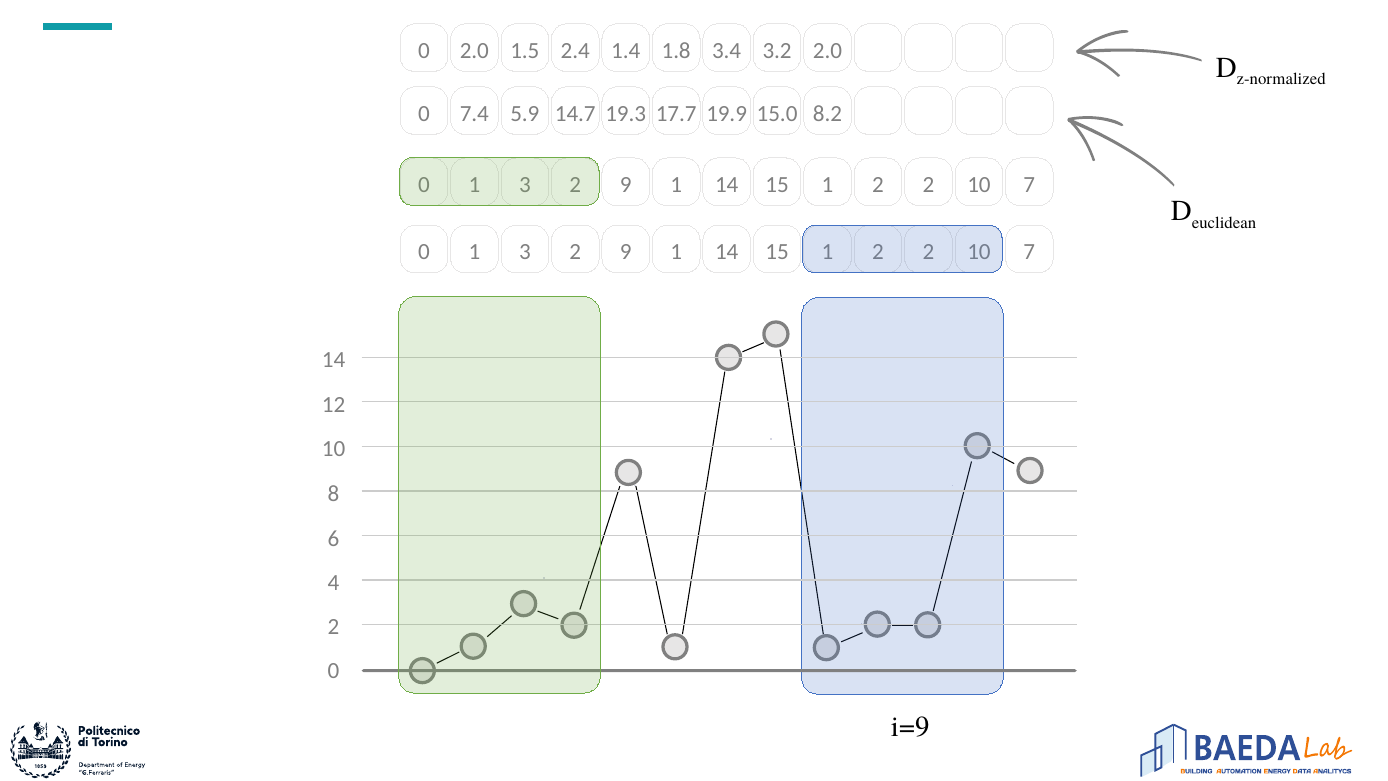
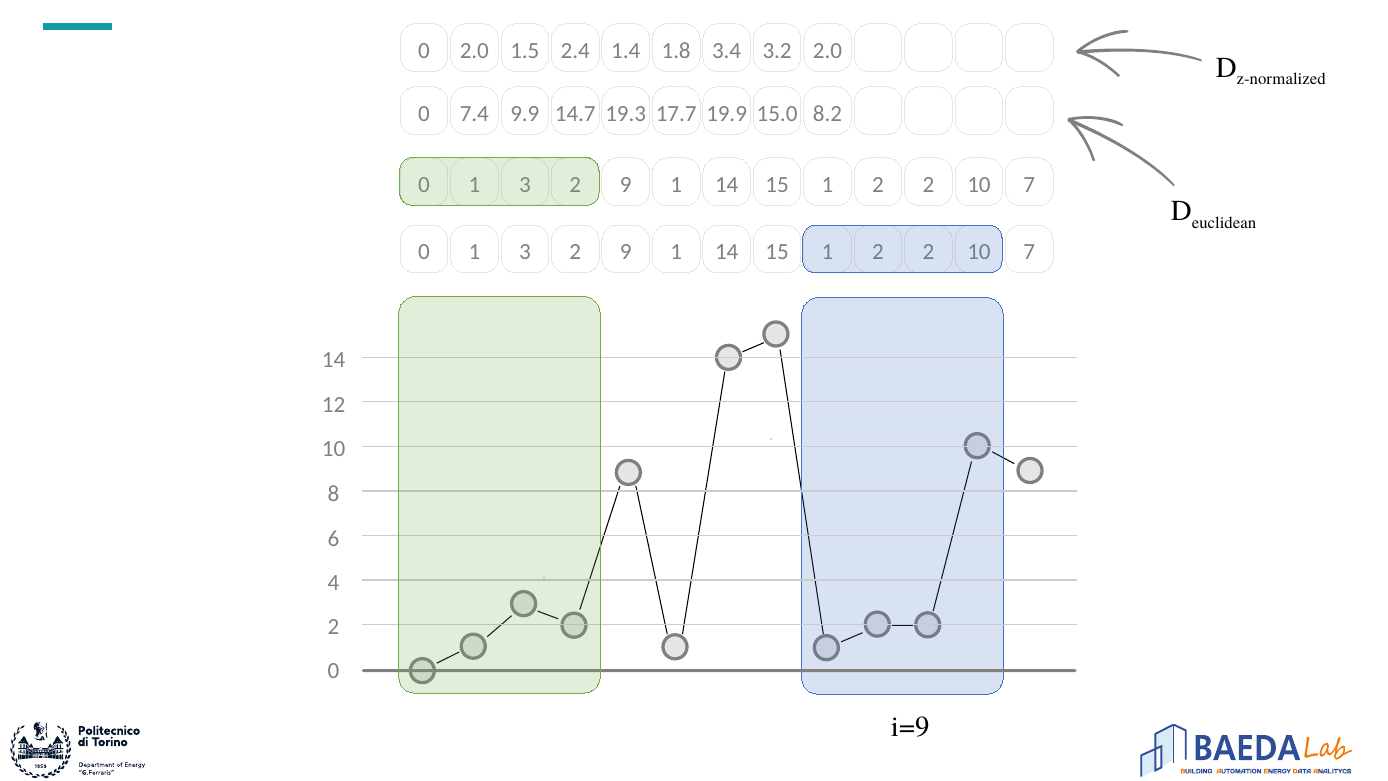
5.9: 5.9 -> 9.9 (525, 113)
